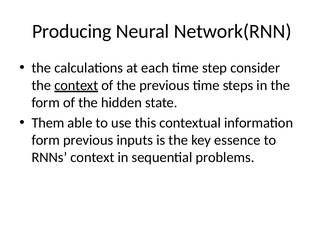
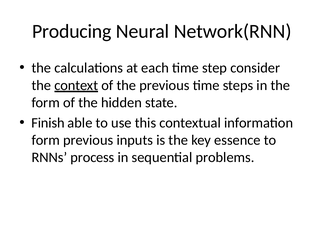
Them: Them -> Finish (48, 123)
RNNs context: context -> process (92, 157)
